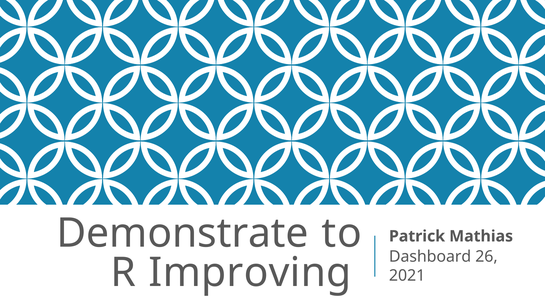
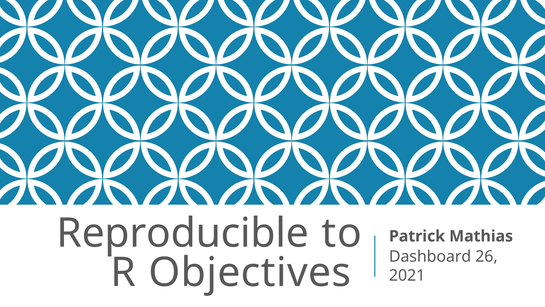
Demonstrate: Demonstrate -> Reproducible (183, 233)
Improving: Improving -> Objectives (250, 272)
